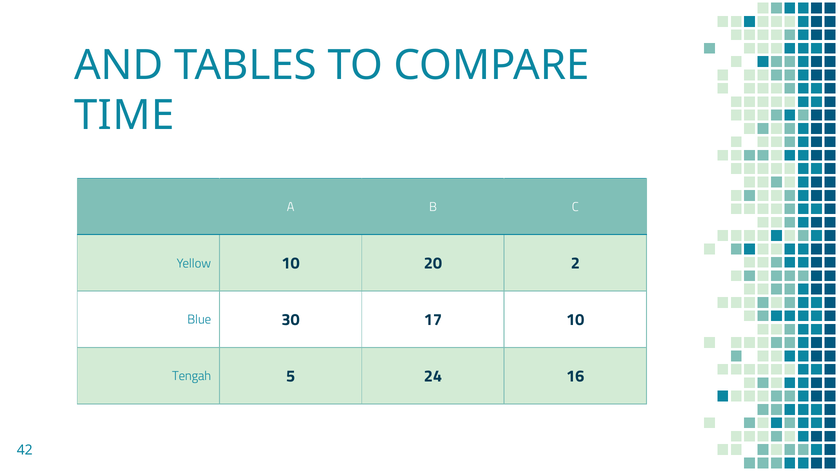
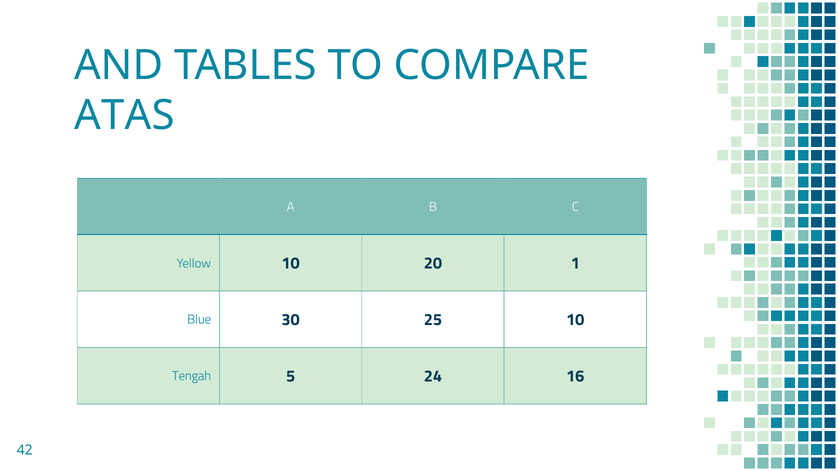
TIME: TIME -> ATAS (124, 116)
2: 2 -> 1 (575, 264)
17: 17 -> 25 (433, 320)
